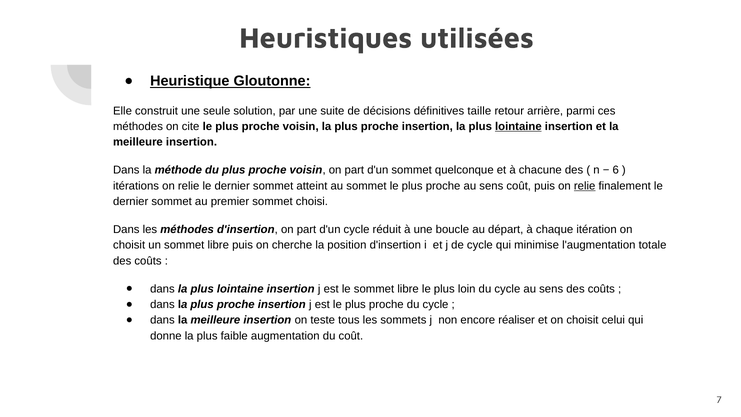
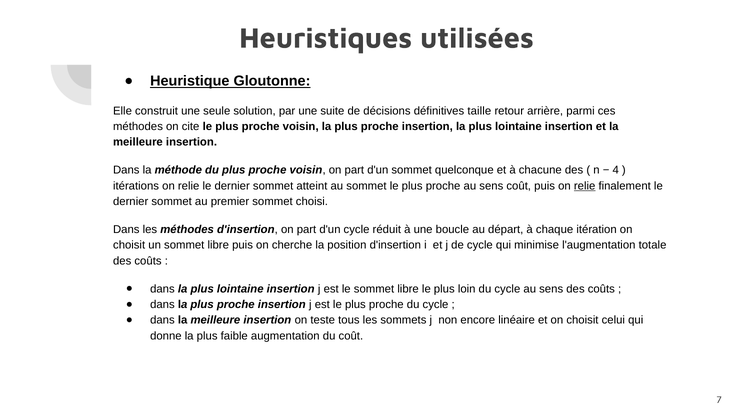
lointaine underline: present -> none (518, 126)
6: 6 -> 4 (616, 170)
réaliser: réaliser -> linéaire (517, 320)
